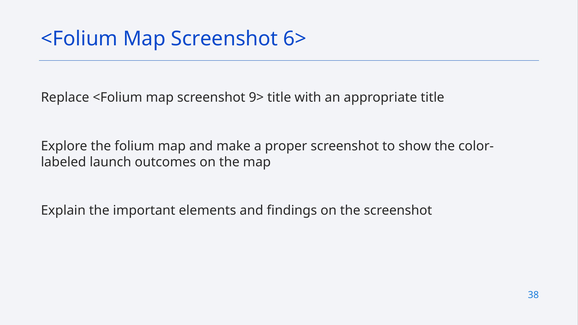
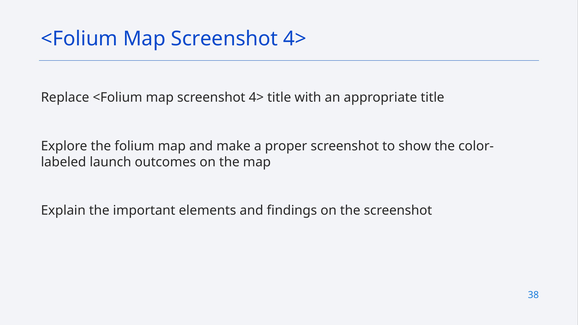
6>: 6> -> 4> (295, 39)
9>: 9> -> 4> (256, 98)
